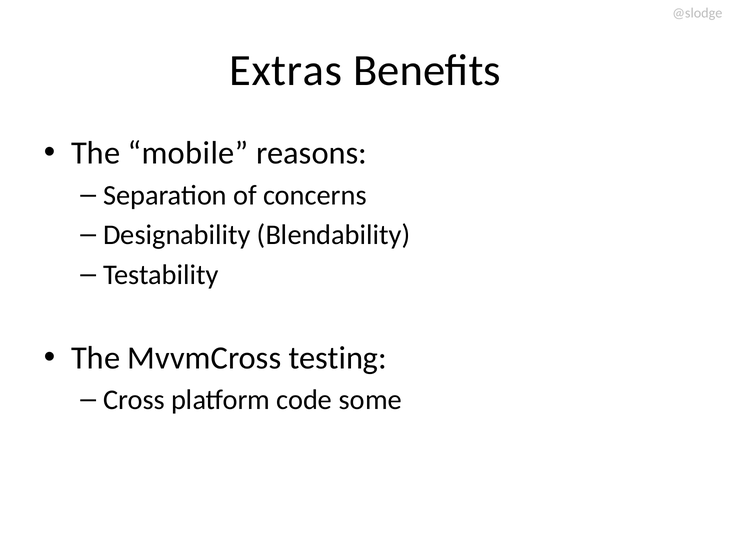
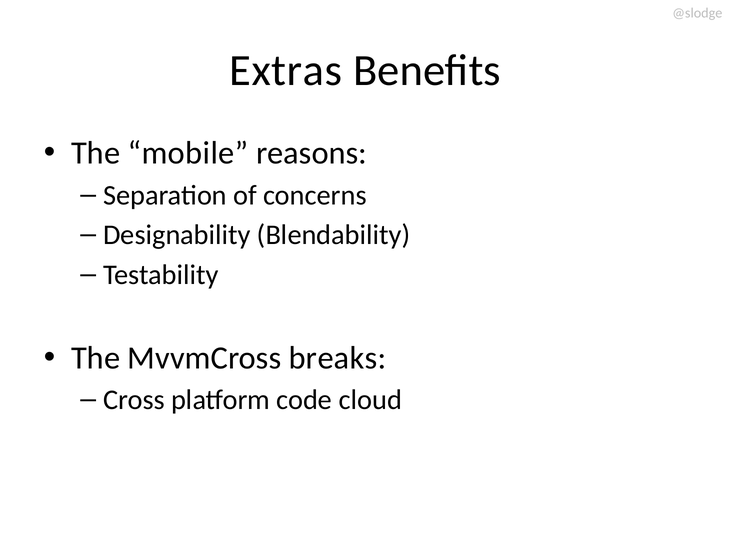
testing: testing -> breaks (338, 358)
some: some -> cloud (370, 400)
